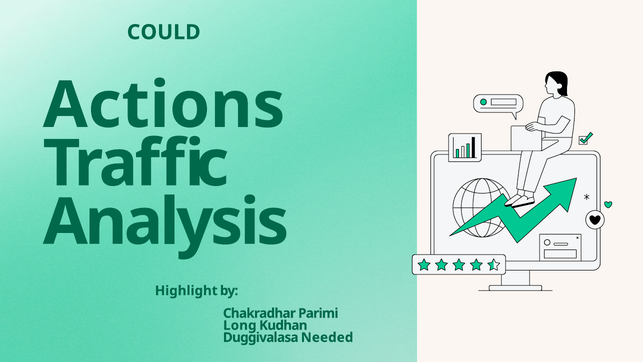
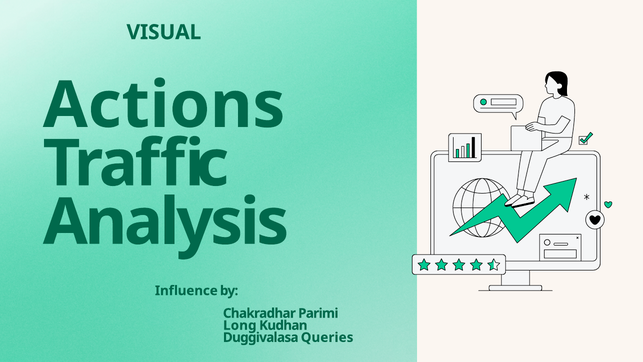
COULD: COULD -> VISUAL (164, 32)
Highlight: Highlight -> Influence (186, 290)
Needed: Needed -> Queries (327, 337)
